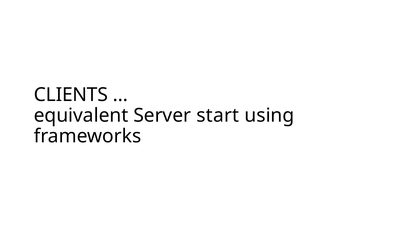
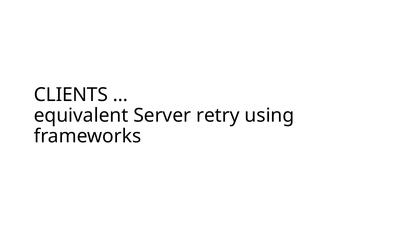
start: start -> retry (218, 115)
